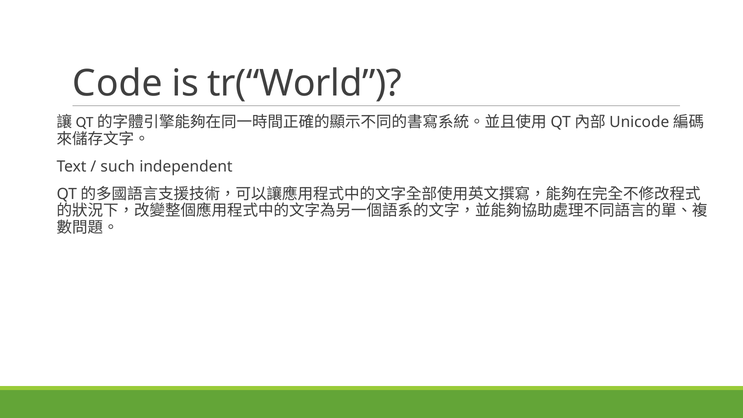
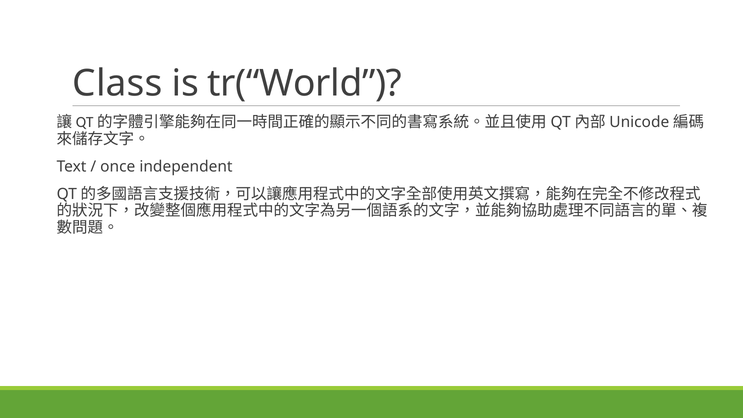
Code: Code -> Class (118, 83)
such: such -> once (118, 167)
